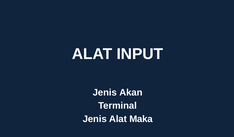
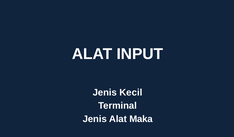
Akan: Akan -> Kecil (131, 92)
